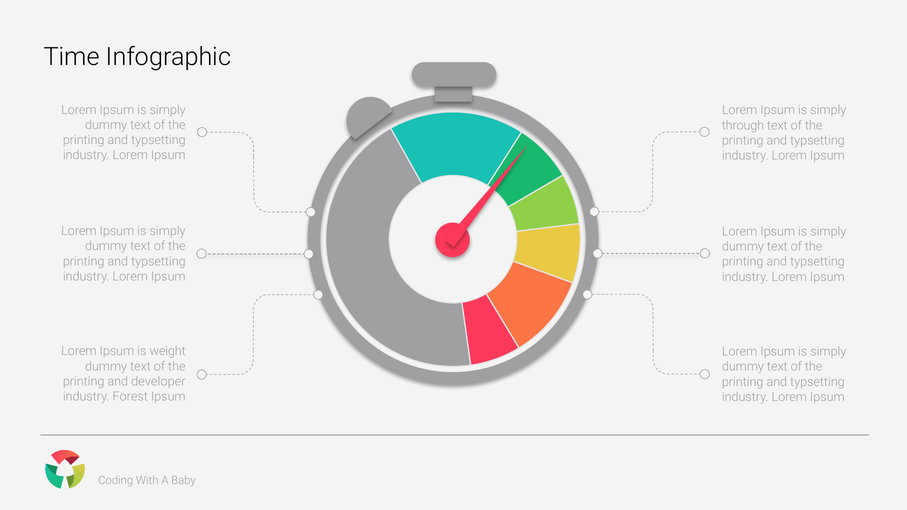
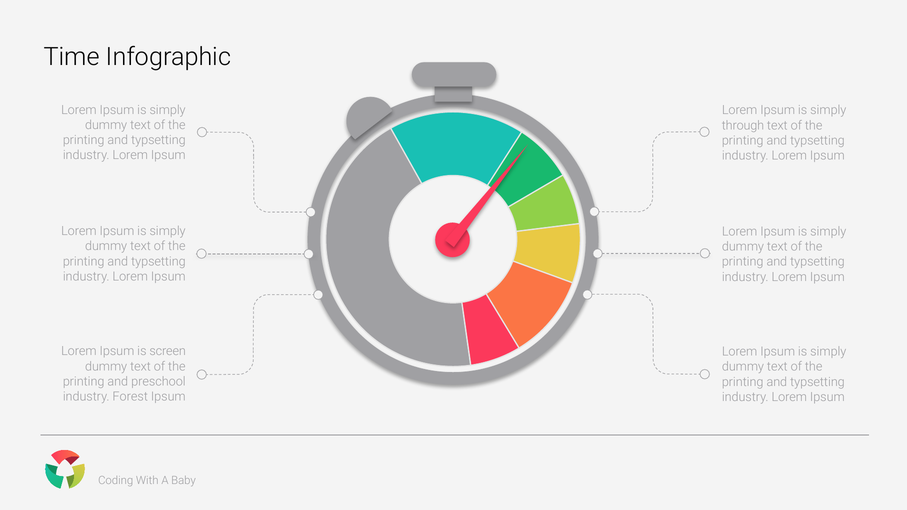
weight: weight -> screen (168, 351)
developer: developer -> preschool (158, 382)
